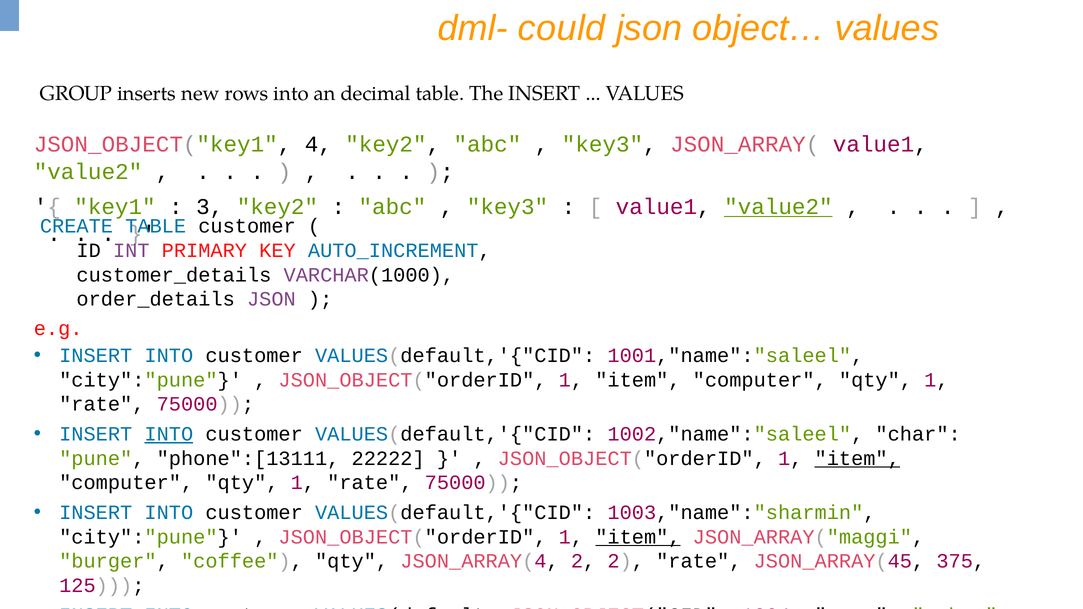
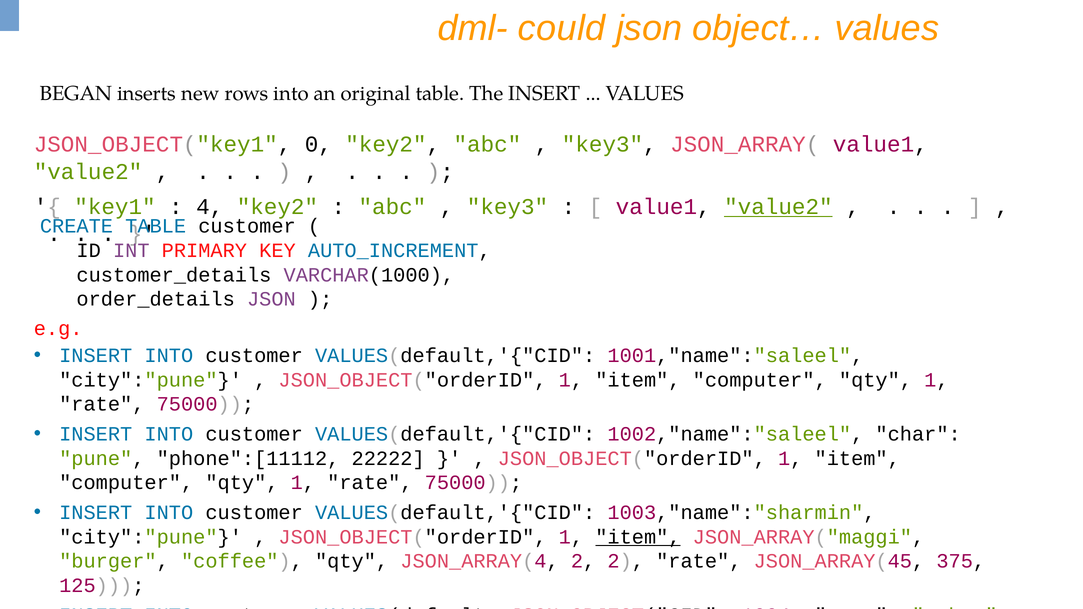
GROUP: GROUP -> BEGAN (76, 93)
decimal: decimal -> original (376, 93)
4: 4 -> 0 (318, 145)
3: 3 -> 4 (210, 207)
INTO underline: present -> none (169, 434)
phone":[13111: phone":[13111 -> phone":[11112 (248, 459)
item underline: present -> none (857, 459)
